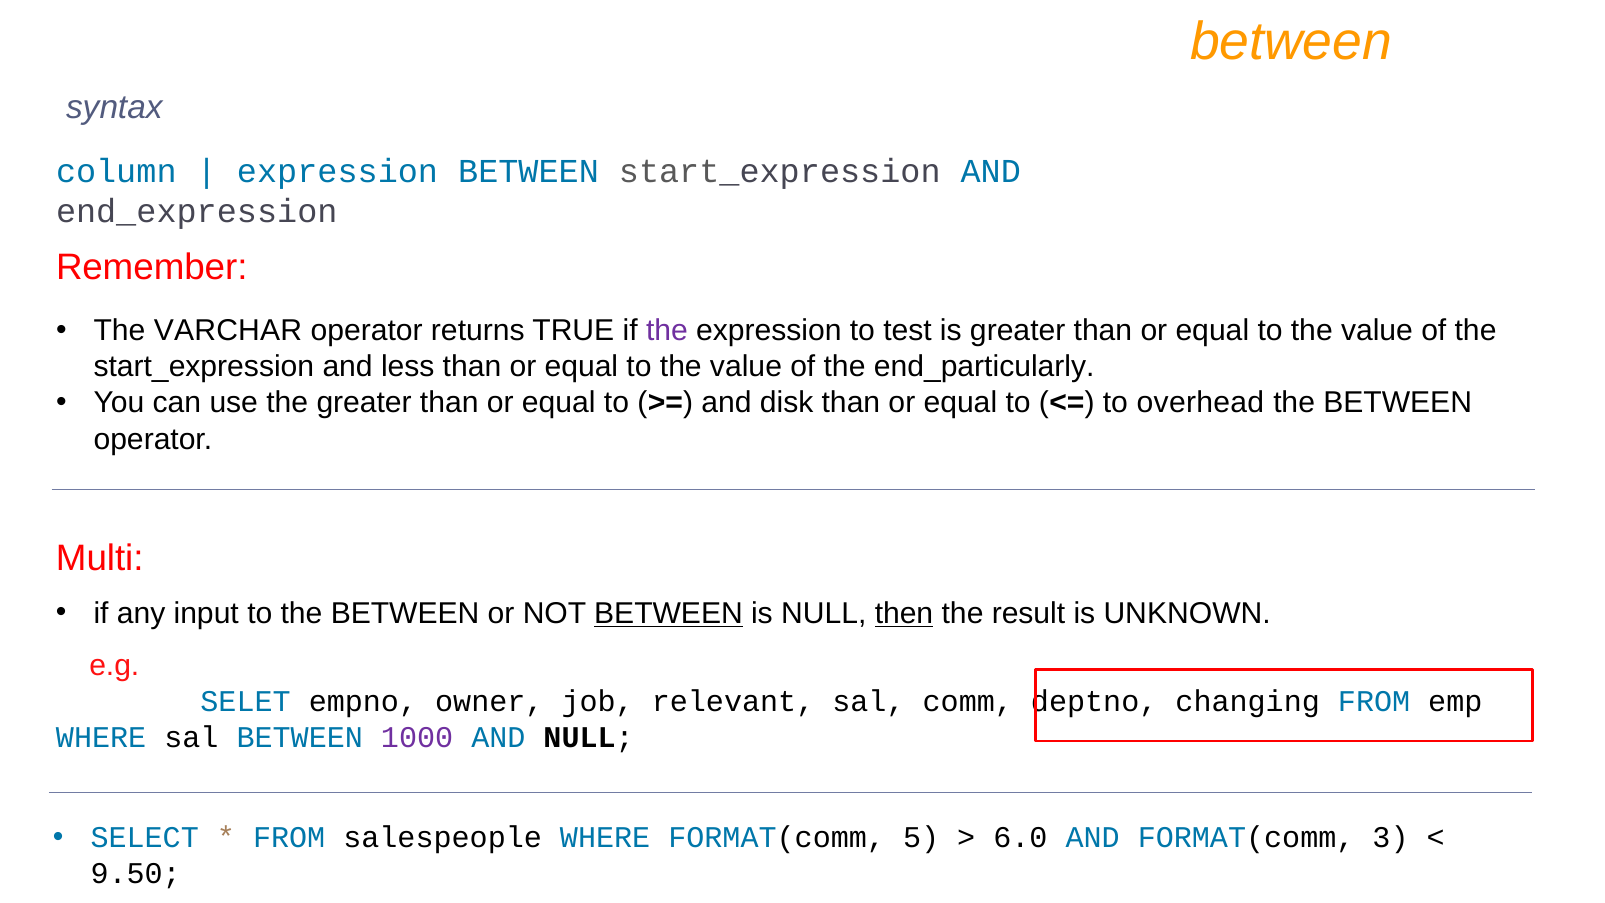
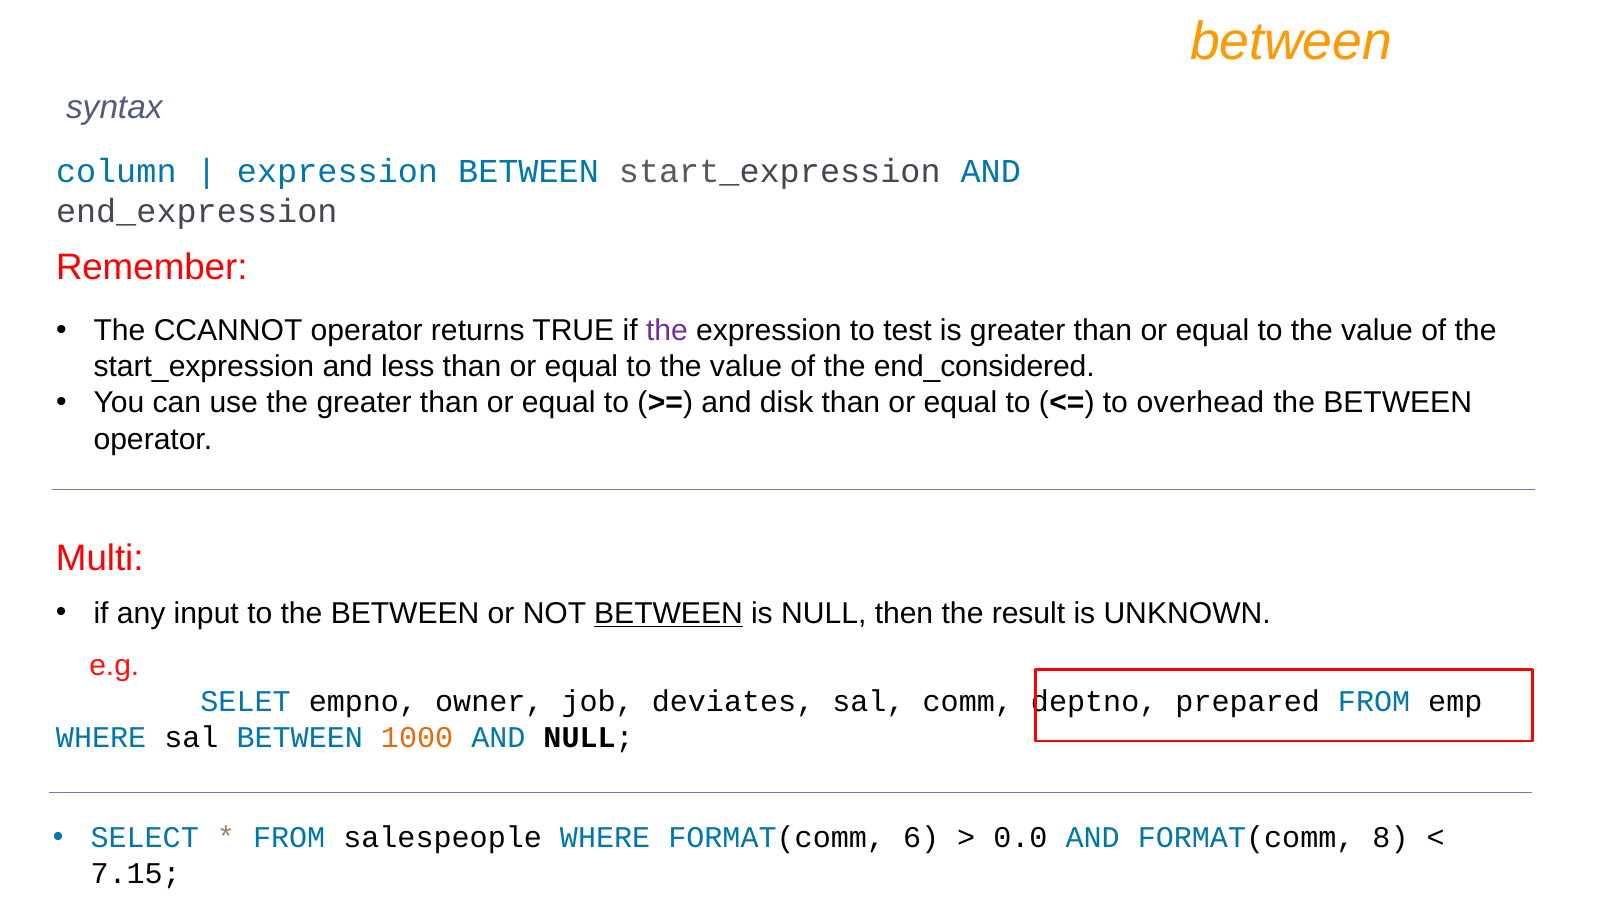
VARCHAR: VARCHAR -> CCANNOT (228, 331)
end_particularly: end_particularly -> end_considered (984, 367)
then underline: present -> none (904, 613)
relevant: relevant -> deviates (733, 702)
changing: changing -> prepared (1248, 702)
1000 colour: purple -> orange (417, 738)
5: 5 -> 6 (921, 838)
6.0: 6.0 -> 0.0 (1020, 838)
3: 3 -> 8 (1391, 838)
9.50: 9.50 -> 7.15 (136, 874)
